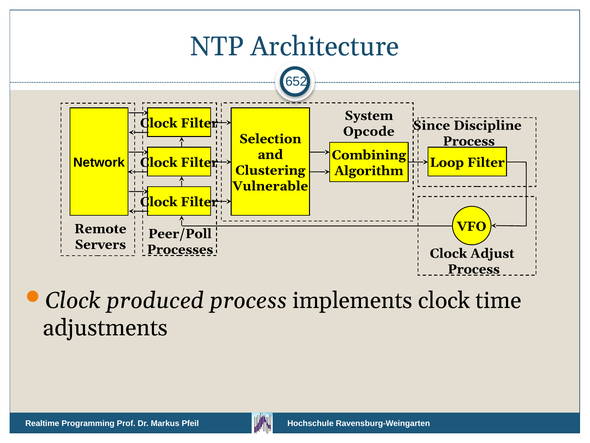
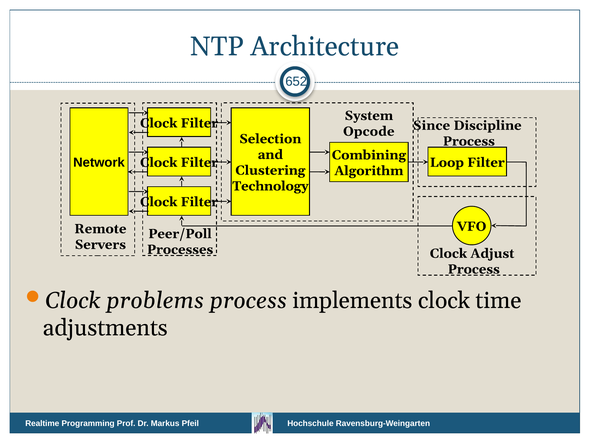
Vulnerable: Vulnerable -> Technology (270, 186)
produced: produced -> problems (155, 300)
